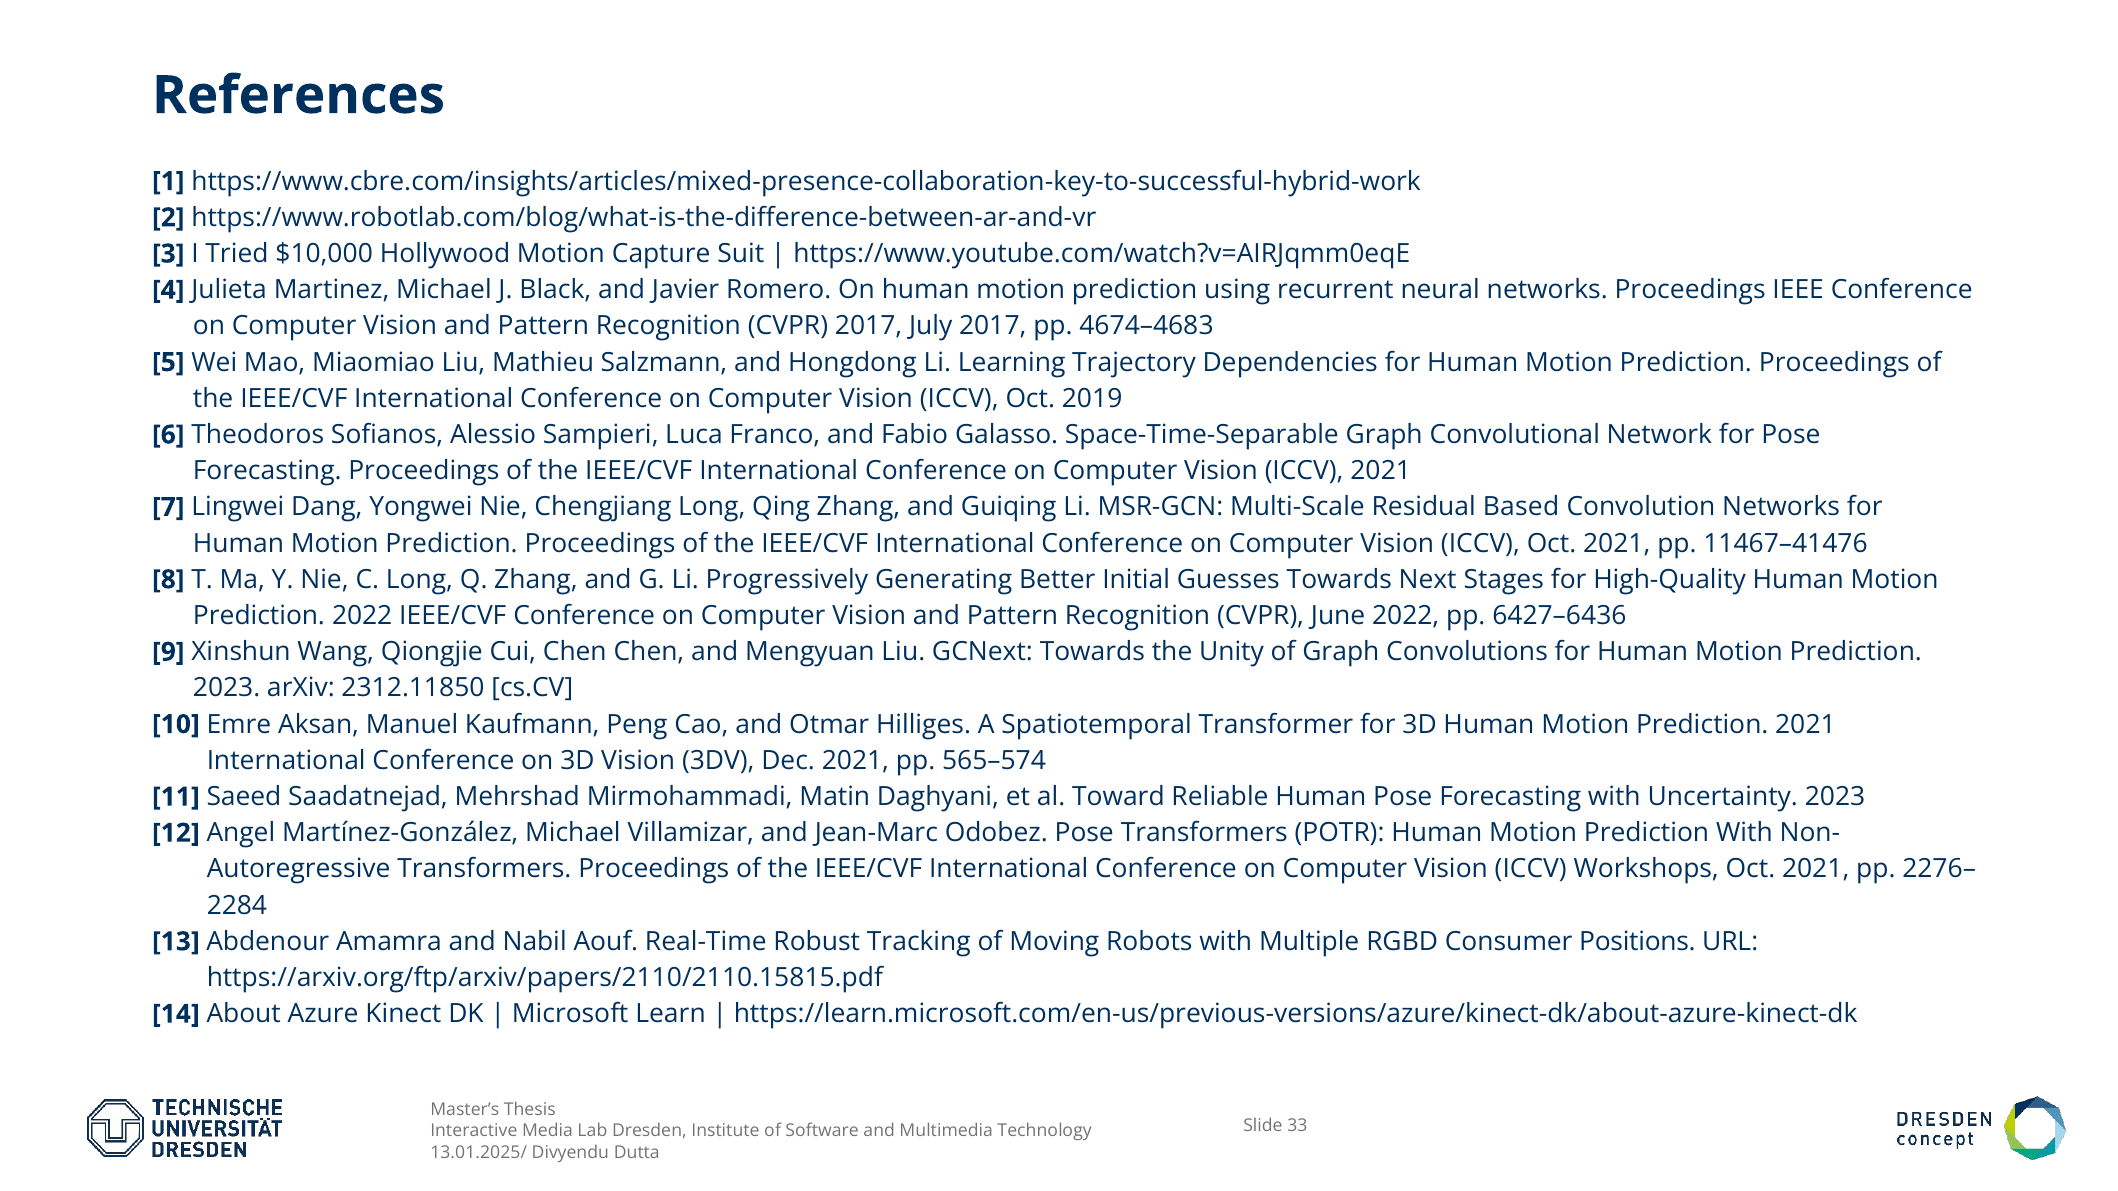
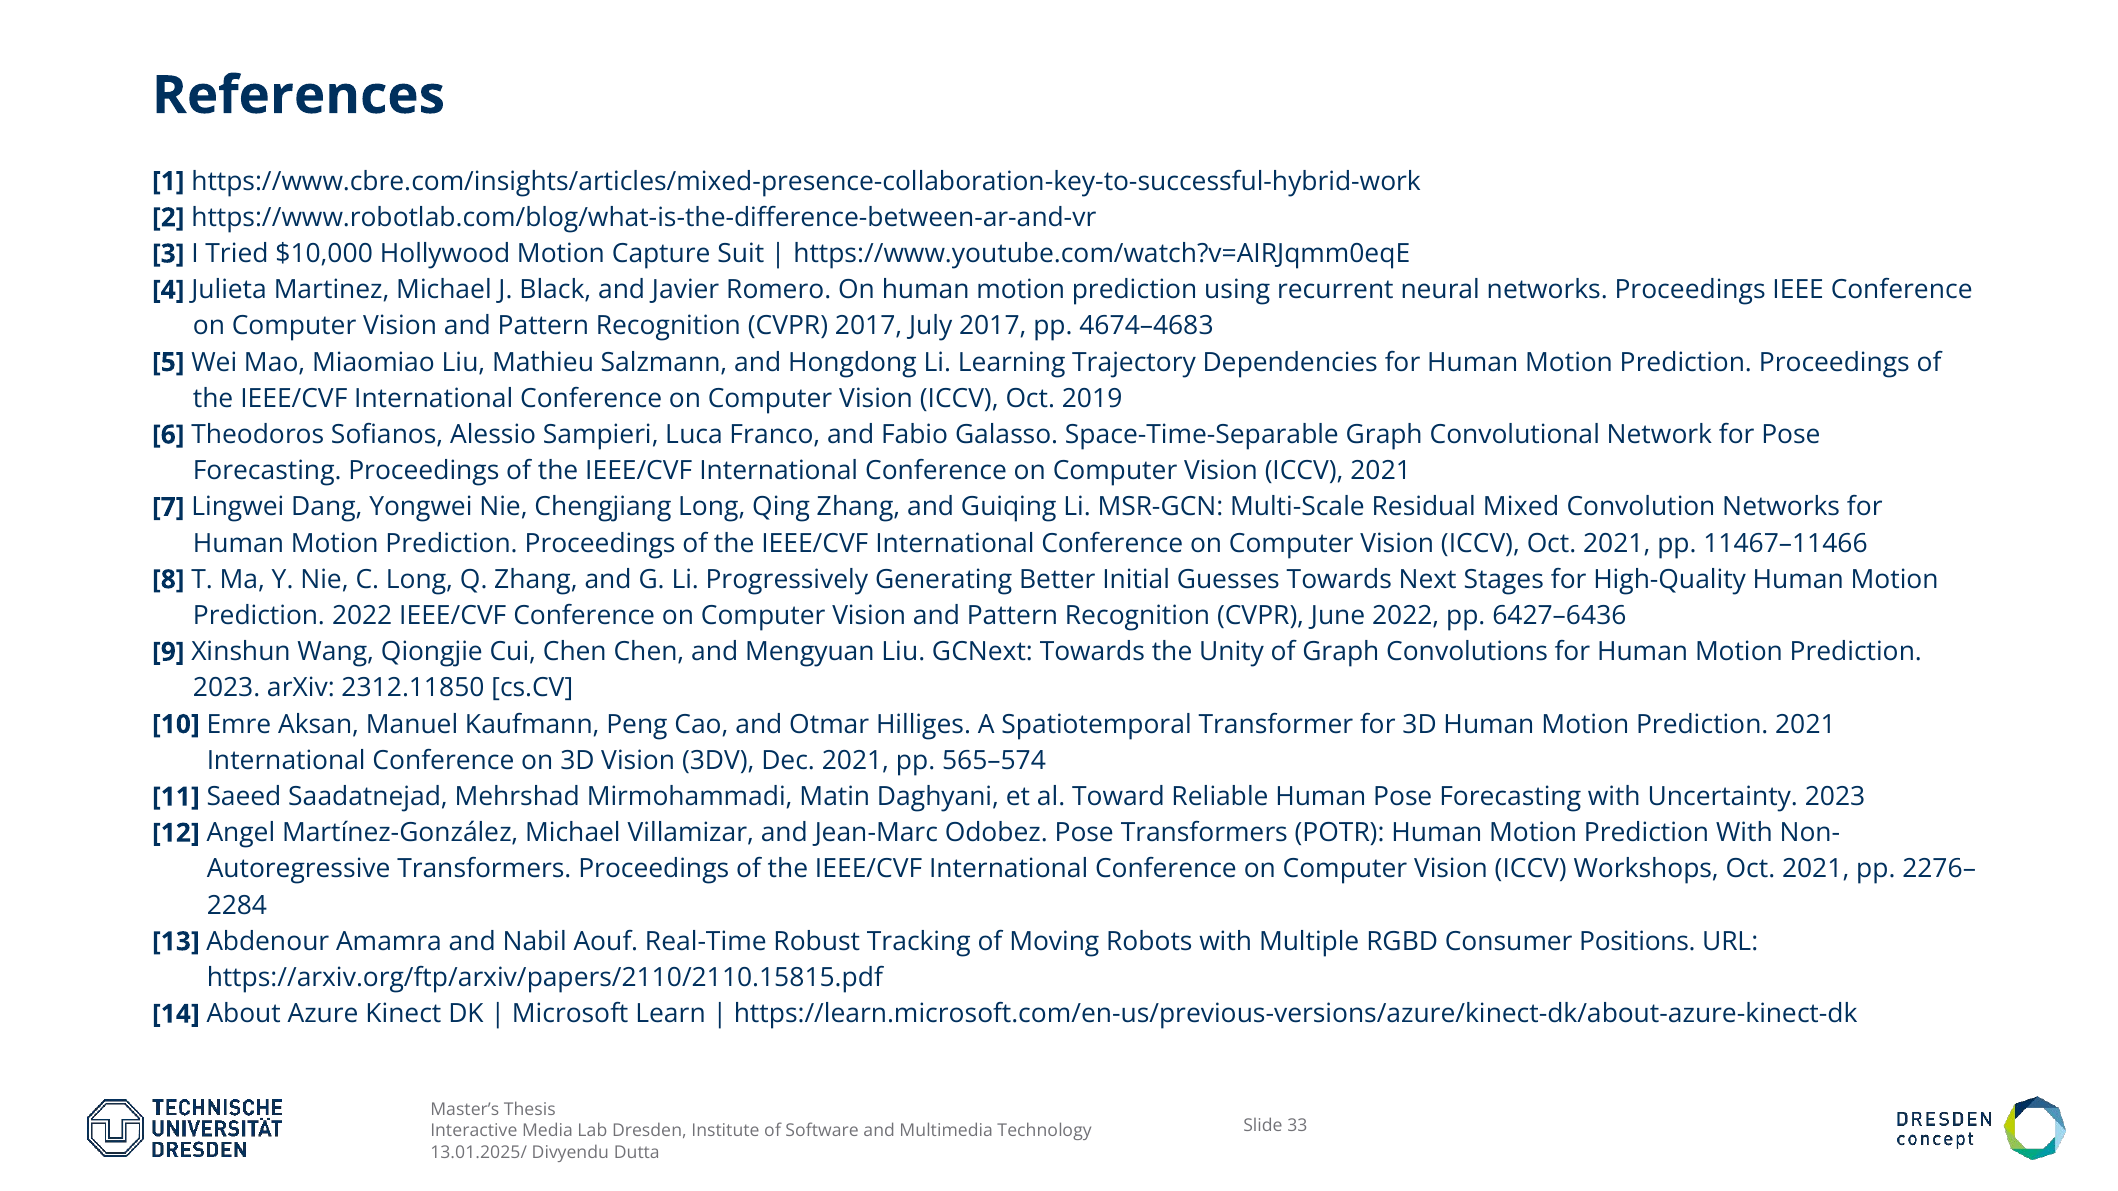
Based: Based -> Mixed (1521, 507)
11467–41476: 11467–41476 -> 11467–11466 (1785, 544)
